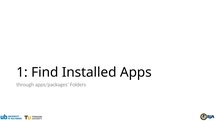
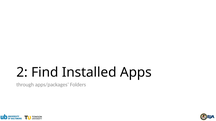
1: 1 -> 2 (22, 73)
